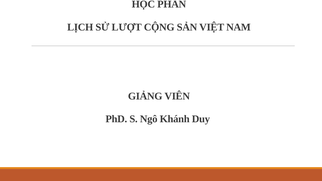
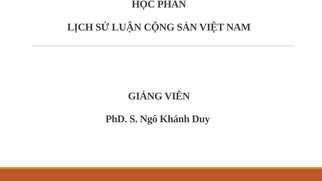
LƯỢT: LƯỢT -> LUẬN (127, 27)
